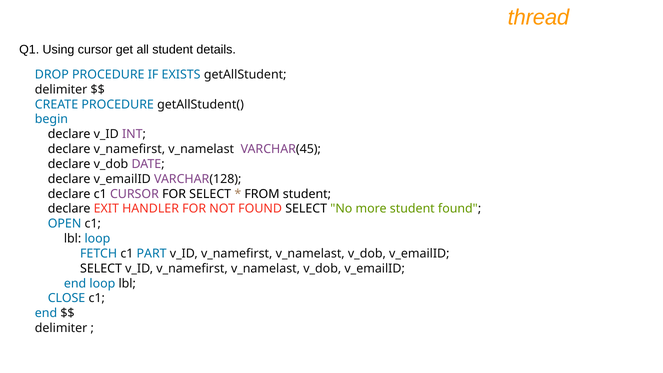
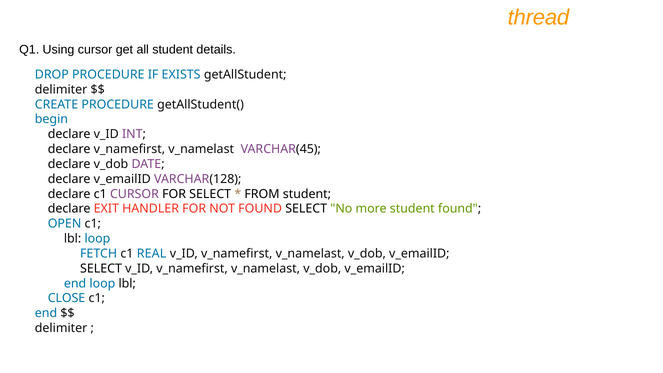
PART: PART -> REAL (152, 254)
